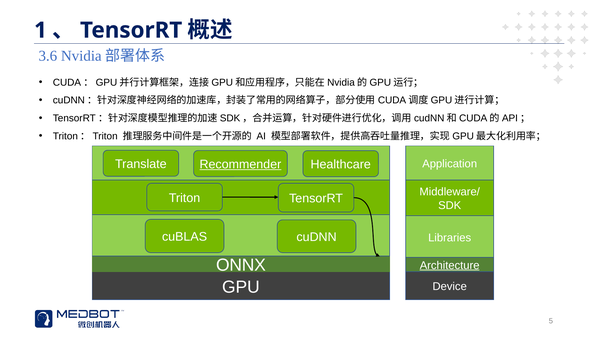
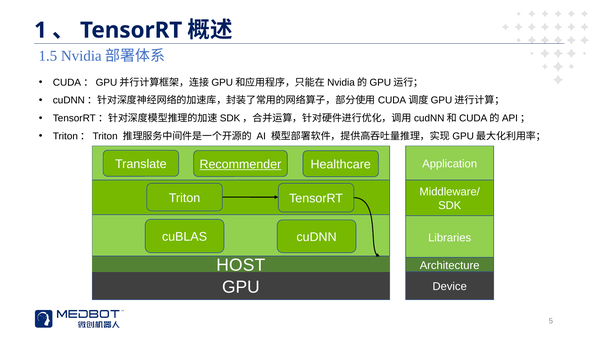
3.6: 3.6 -> 1.5 (48, 56)
ONNX: ONNX -> HOST (241, 265)
Architecture underline: present -> none (450, 265)
